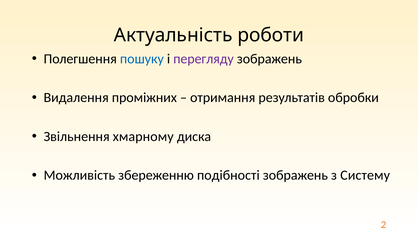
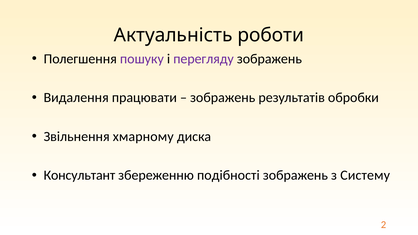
пошуку colour: blue -> purple (142, 59)
проміжних: проміжних -> працювати (144, 98)
отримання: отримання -> зображень (223, 98)
Можливість: Можливість -> Консультант (79, 175)
